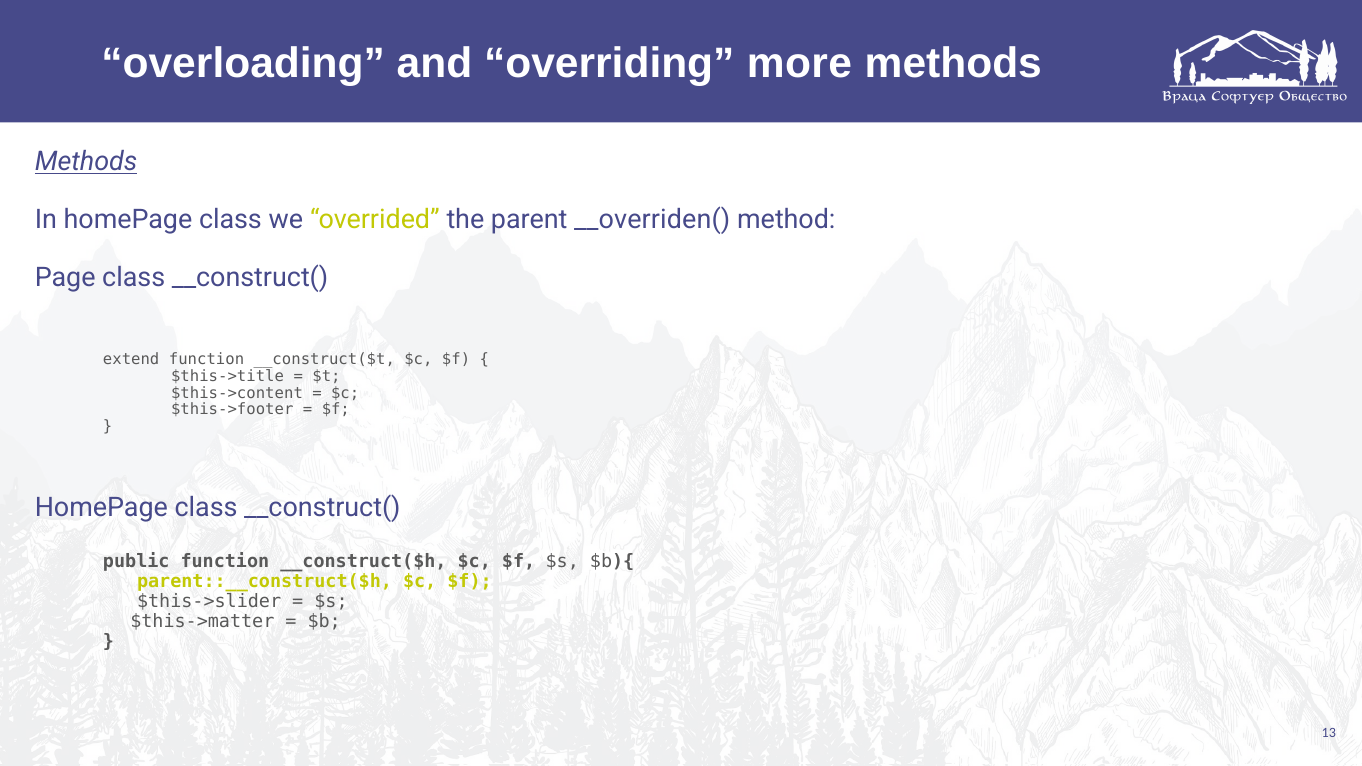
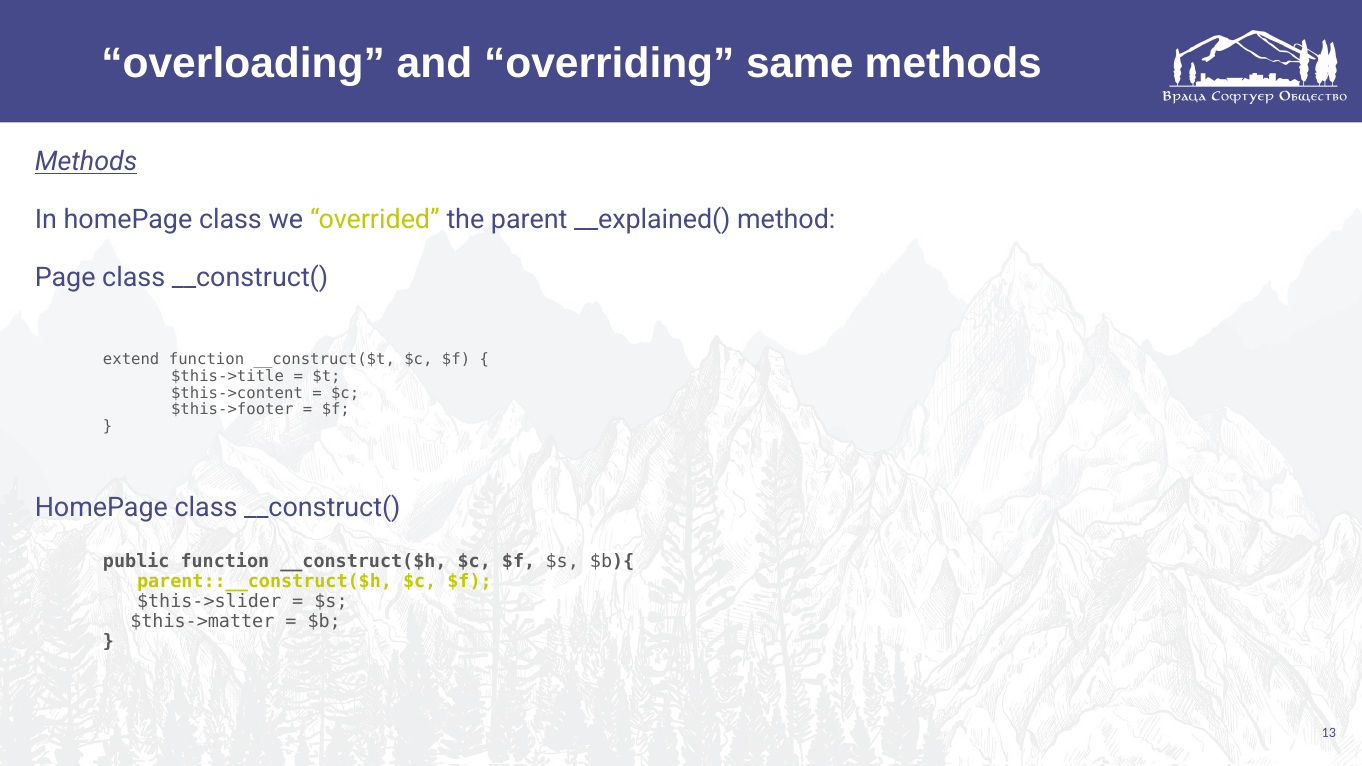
more: more -> same (800, 63)
__overriden(: __overriden( -> __explained( (652, 220)
